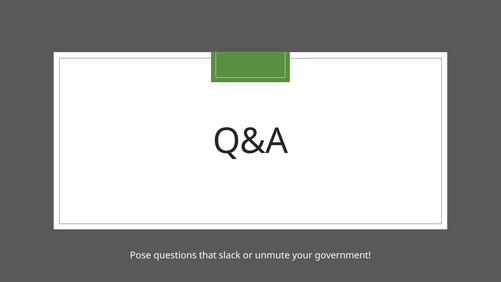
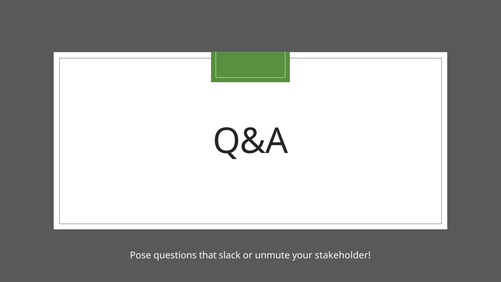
government: government -> stakeholder (343, 255)
